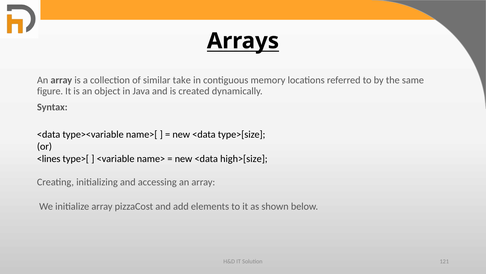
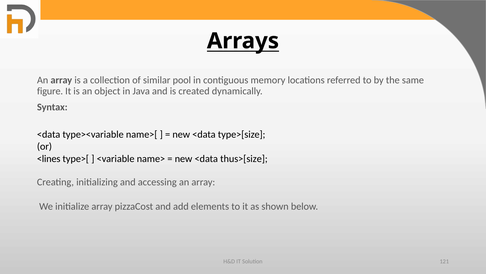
take: take -> pool (182, 80)
high>[size: high>[size -> thus>[size (244, 158)
